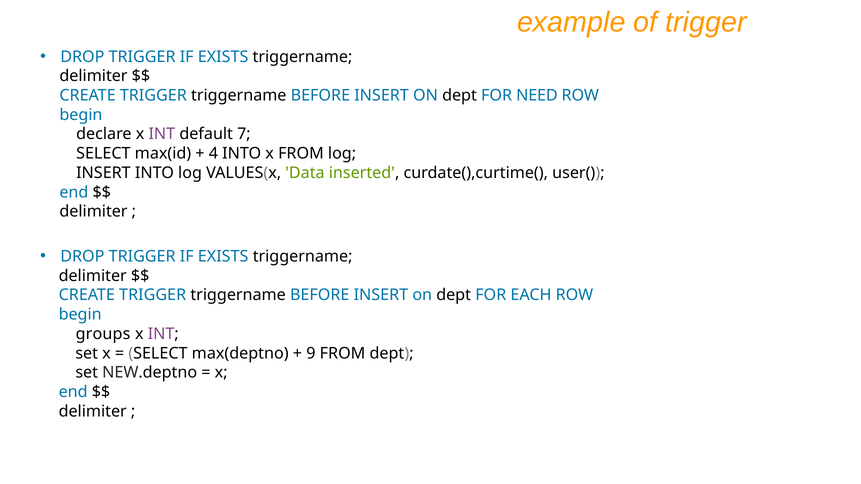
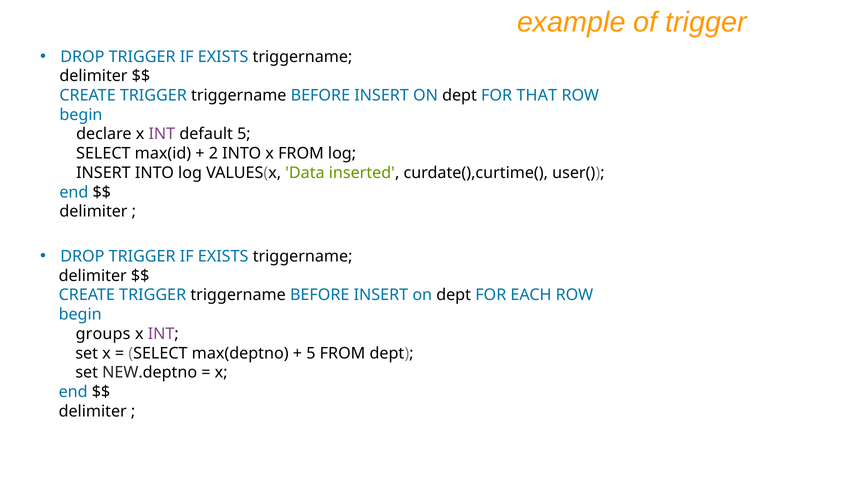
NEED: NEED -> THAT (537, 95)
default 7: 7 -> 5 (244, 134)
4: 4 -> 2 (213, 154)
9: 9 -> 5 (311, 353)
